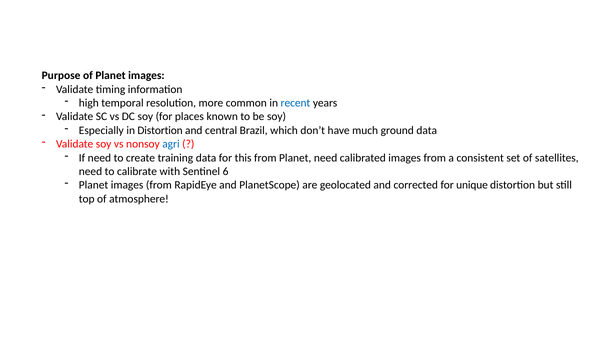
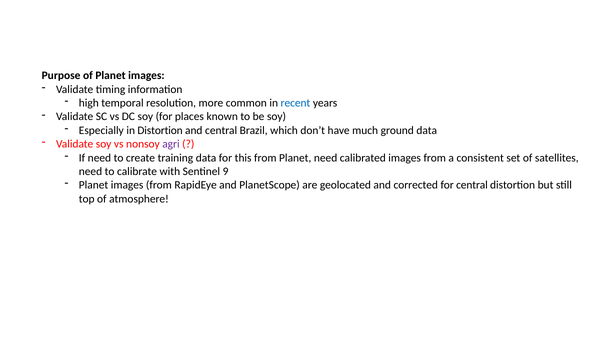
agri colour: blue -> purple (171, 144)
6: 6 -> 9 (226, 172)
for unique: unique -> central (472, 185)
